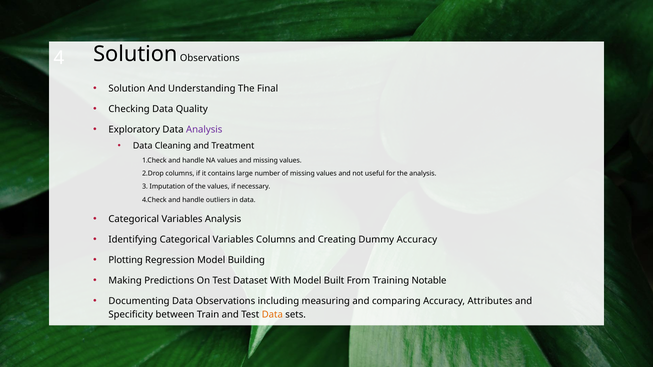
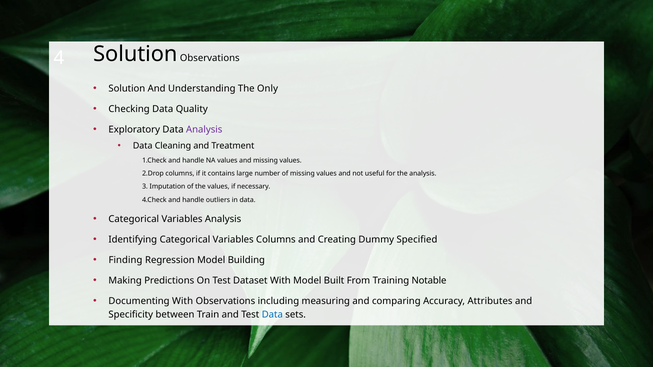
Final: Final -> Only (268, 89)
Dummy Accuracy: Accuracy -> Specified (417, 240)
Plotting: Plotting -> Finding (125, 260)
Documenting Data: Data -> With (183, 301)
Data colour: orange -> blue (272, 315)
